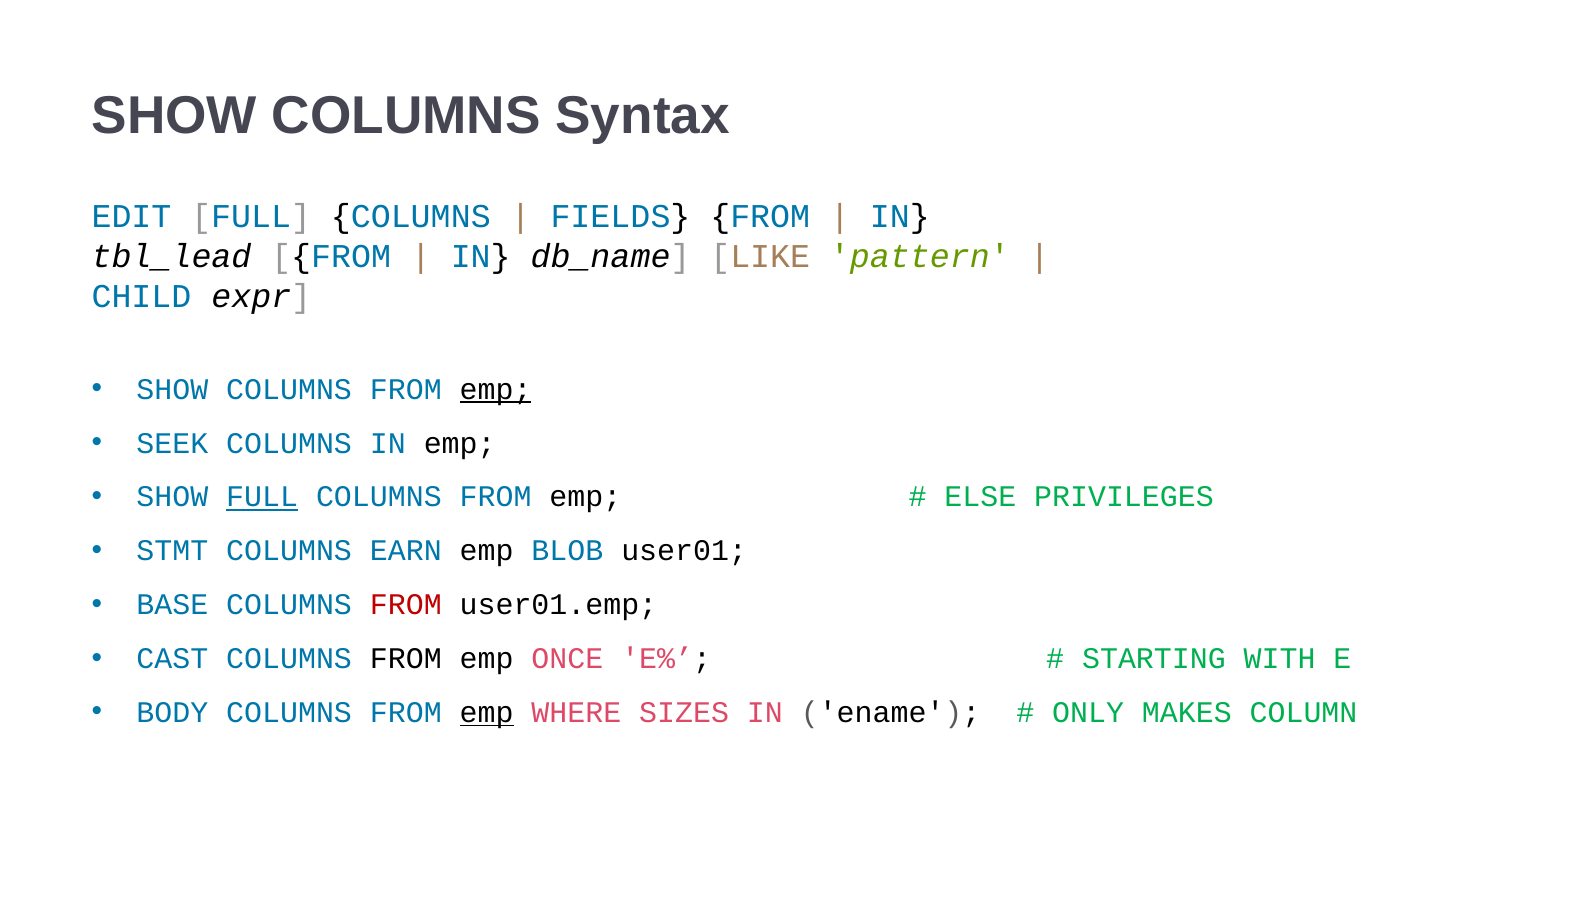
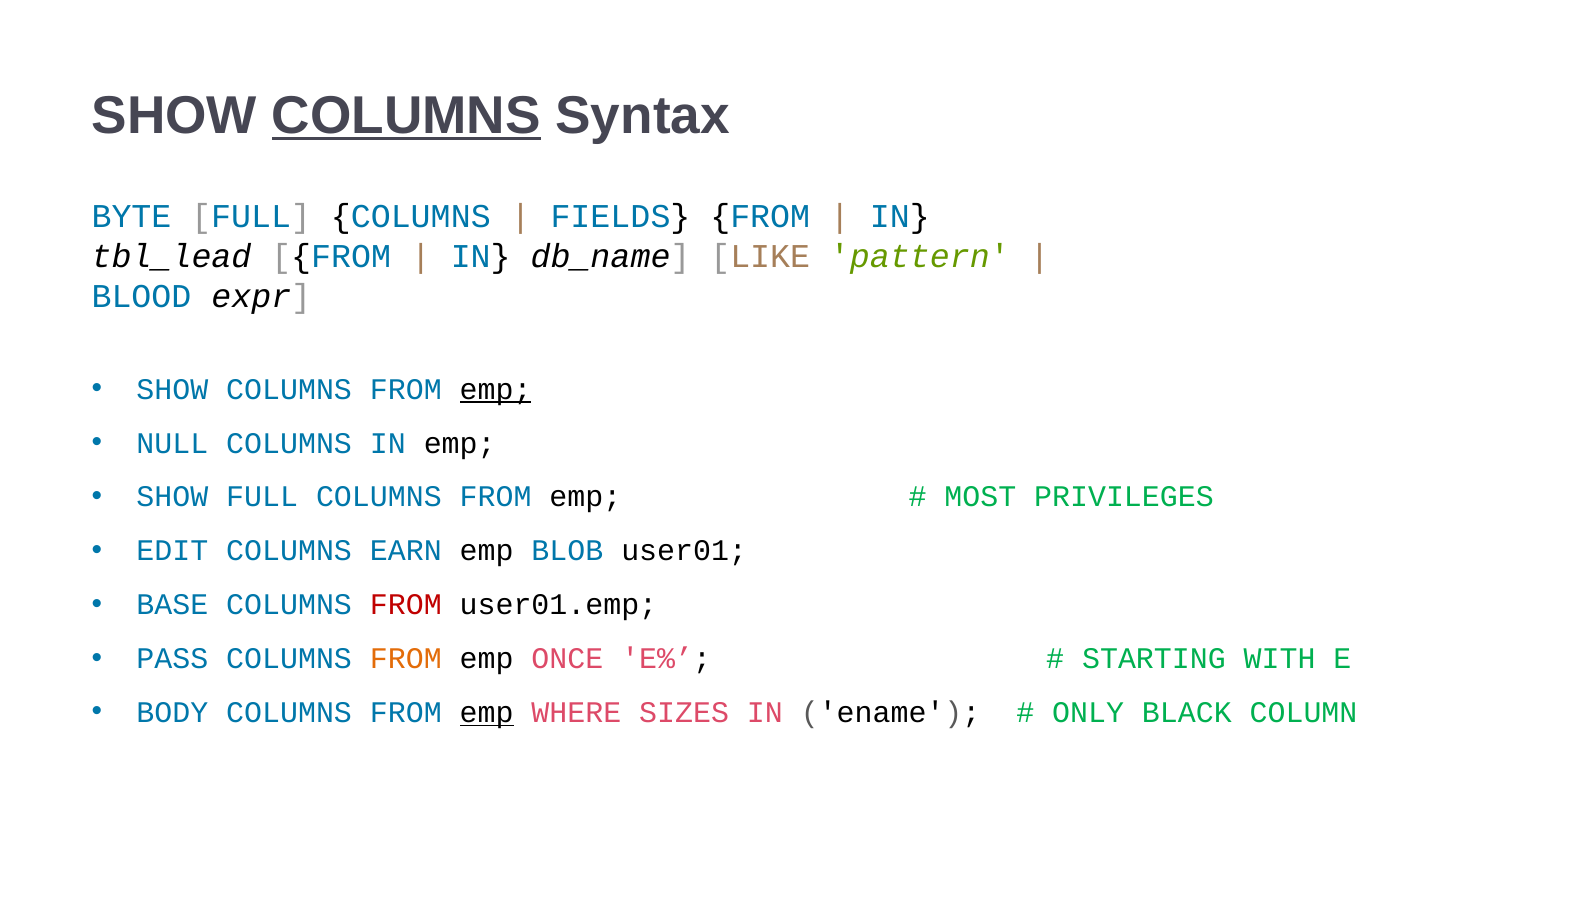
COLUMNS underline: none -> present (406, 115)
EDIT: EDIT -> BYTE (131, 217)
CHILD: CHILD -> BLOOD (141, 296)
SEEK: SEEK -> NULL (172, 443)
FULL underline: present -> none (262, 497)
ELSE: ELSE -> MOST (980, 497)
STMT: STMT -> EDIT (172, 551)
CAST: CAST -> PASS (172, 659)
FROM colour: black -> orange (406, 659)
MAKES: MAKES -> BLACK (1187, 712)
